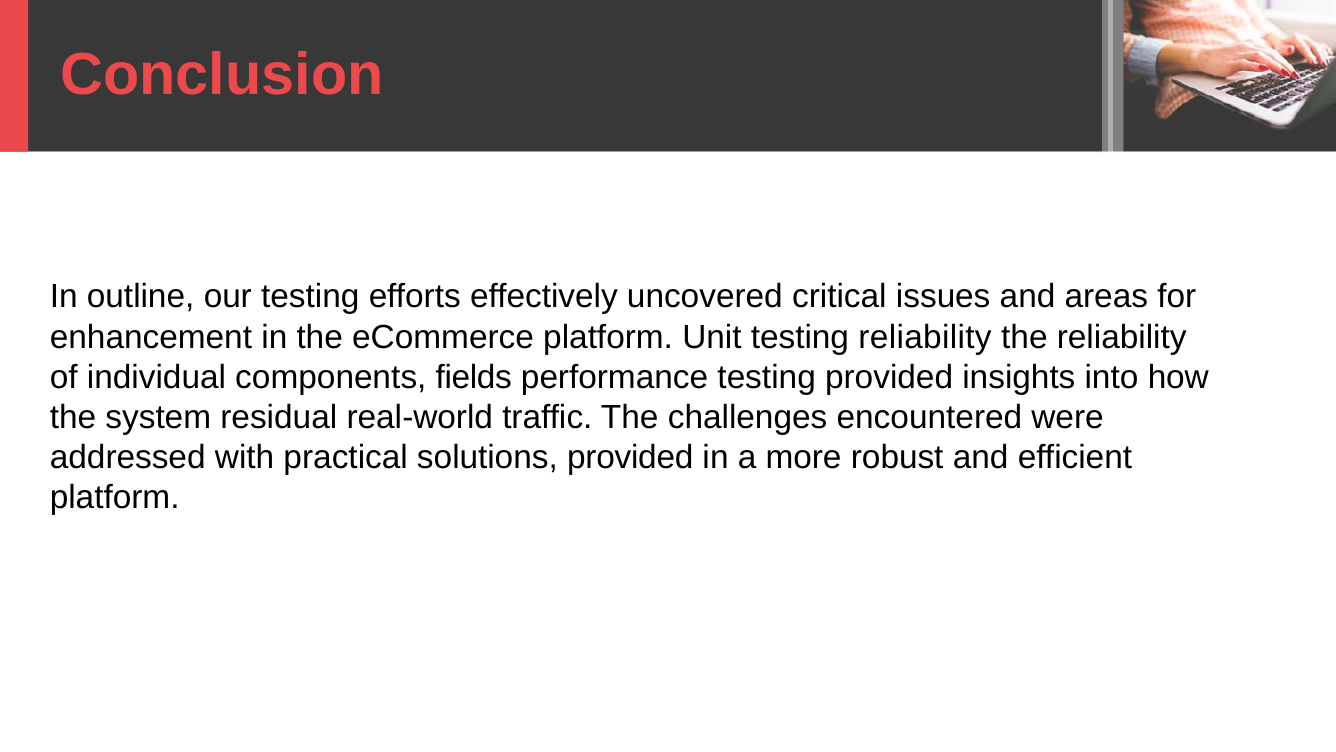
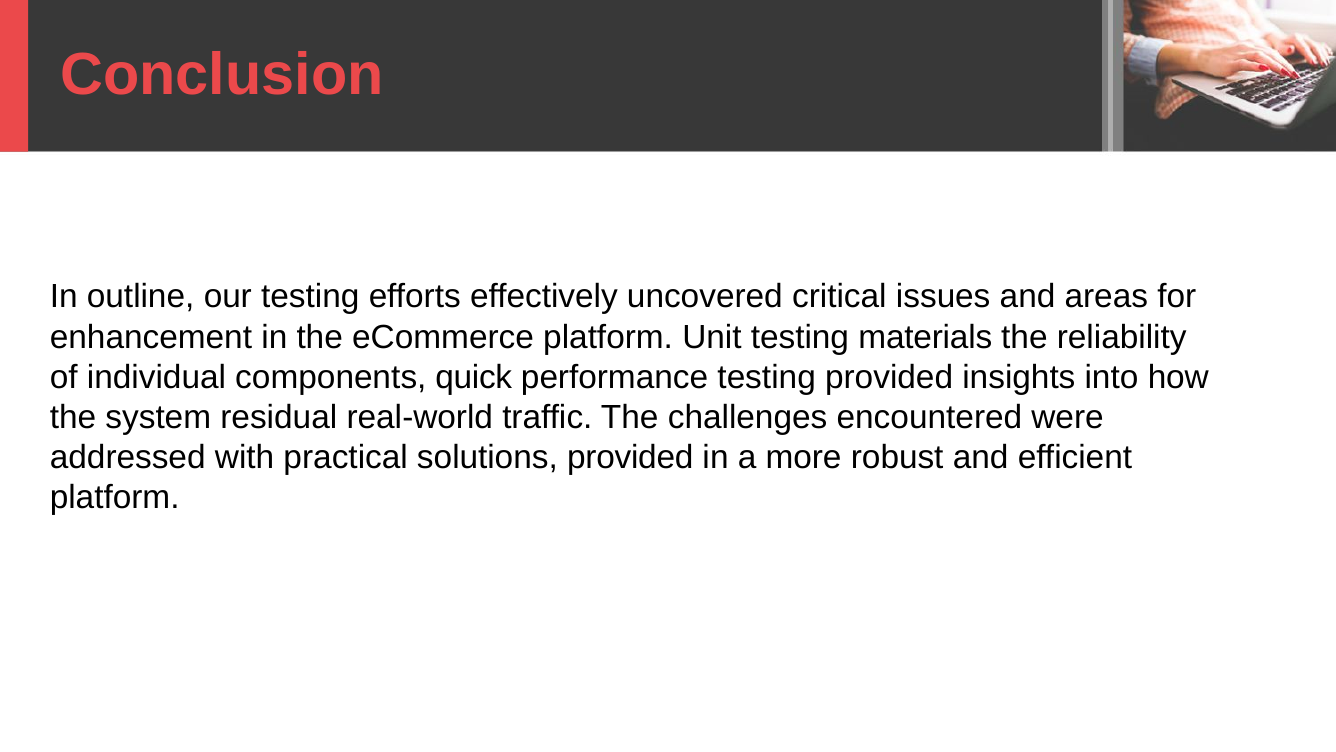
testing reliability: reliability -> materials (925, 337)
fields: fields -> quick (474, 377)
